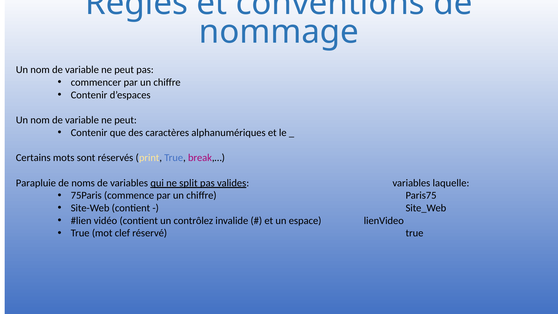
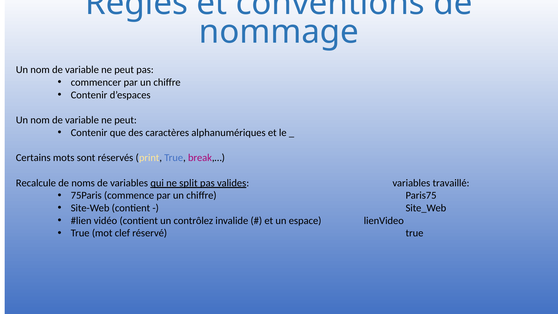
Parapluie: Parapluie -> Recalcule (36, 183)
laquelle: laquelle -> travaillé (451, 183)
